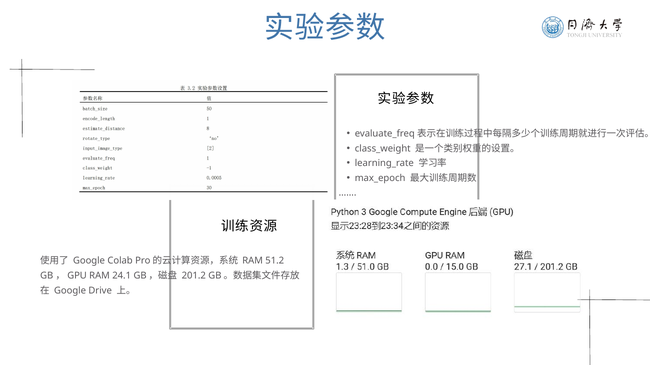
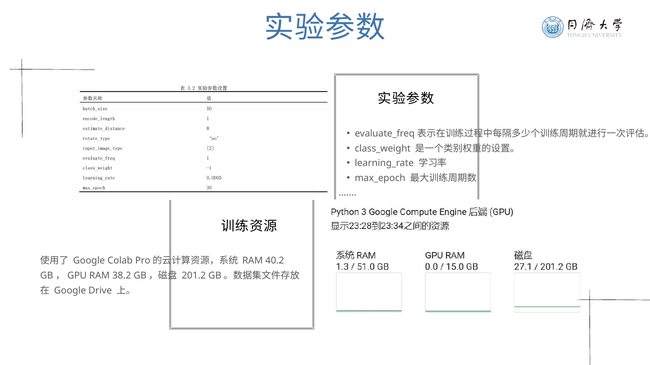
51.2: 51.2 -> 40.2 (275, 261)
24.1: 24.1 -> 38.2 (122, 276)
